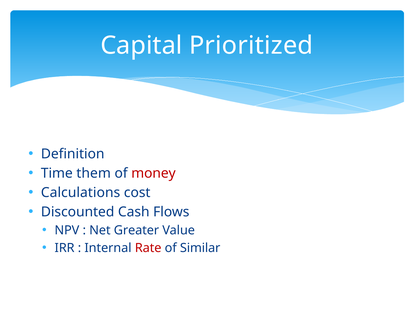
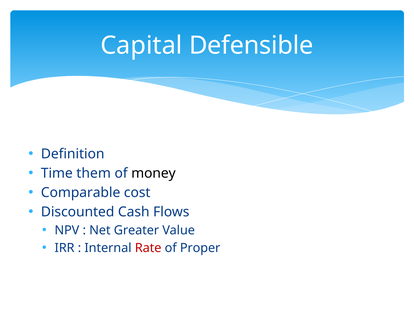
Prioritized: Prioritized -> Defensible (251, 45)
money colour: red -> black (153, 174)
Calculations: Calculations -> Comparable (81, 193)
Similar: Similar -> Proper (200, 248)
